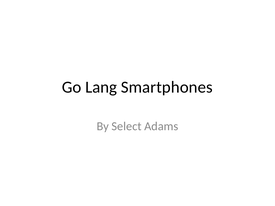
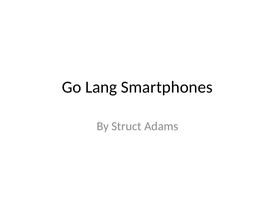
Select: Select -> Struct (126, 126)
